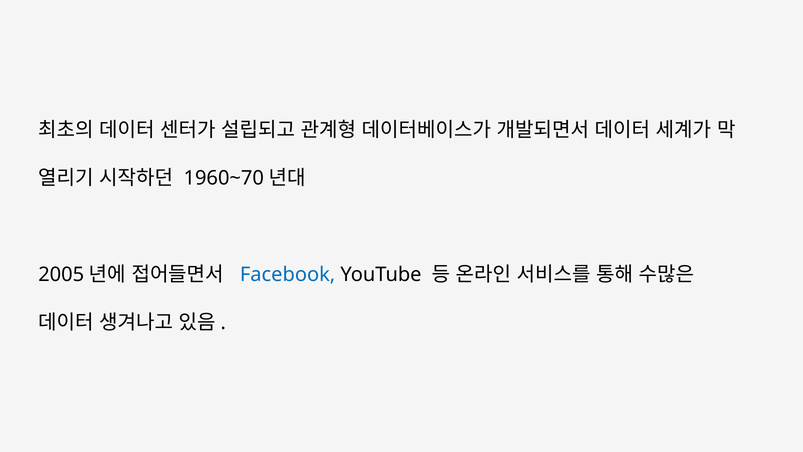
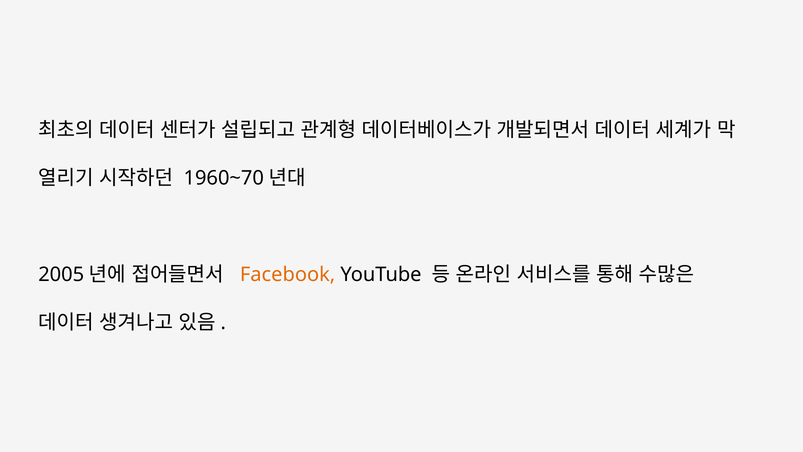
Facebook colour: blue -> orange (288, 274)
